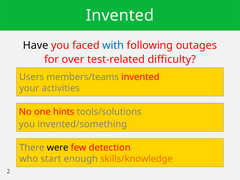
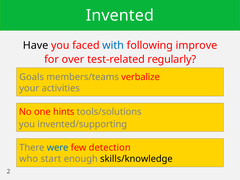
outages: outages -> improve (196, 45)
difficulty: difficulty -> regularly (172, 59)
Users: Users -> Goals (32, 77)
members/teams invented: invented -> verbalize (140, 77)
invented/something: invented/something -> invented/supporting (82, 124)
were colour: black -> blue (58, 148)
skills/knowledge colour: orange -> black (136, 159)
